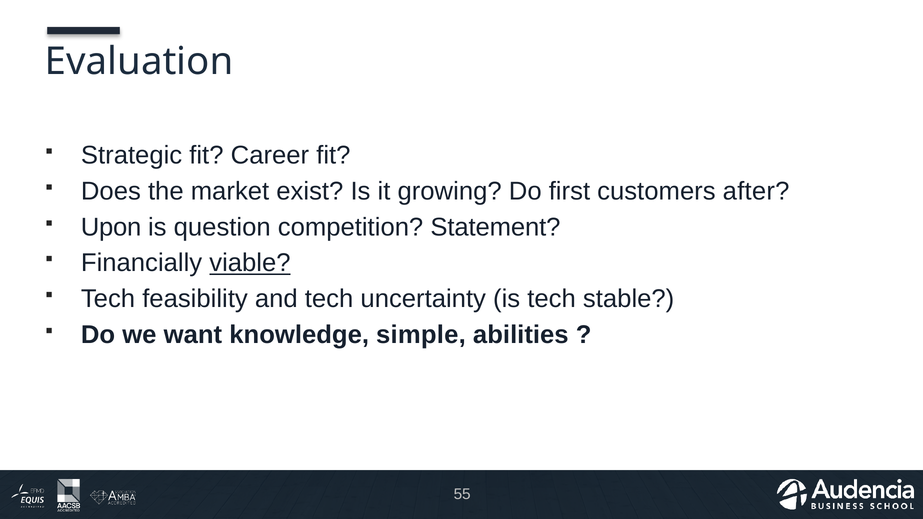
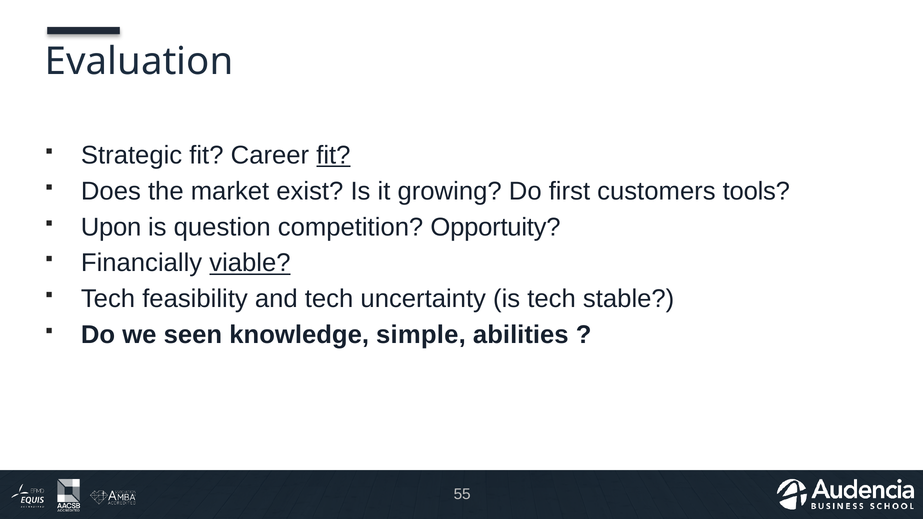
fit underline: none -> present (333, 155)
after: after -> tools (756, 191)
Statement: Statement -> Opportuity (496, 227)
want: want -> seen (193, 335)
